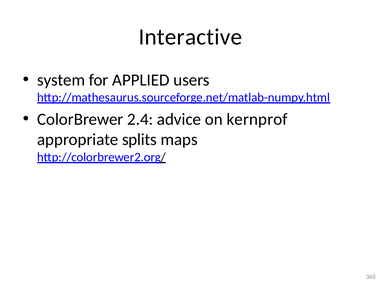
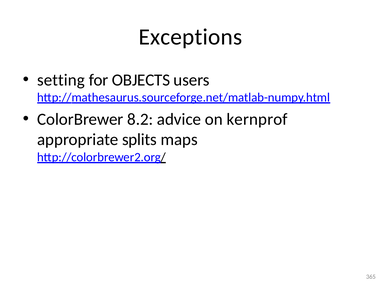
Interactive: Interactive -> Exceptions (190, 37)
system: system -> setting (61, 80)
APPLIED: APPLIED -> OBJECTS (141, 80)
2.4: 2.4 -> 8.2 (140, 119)
